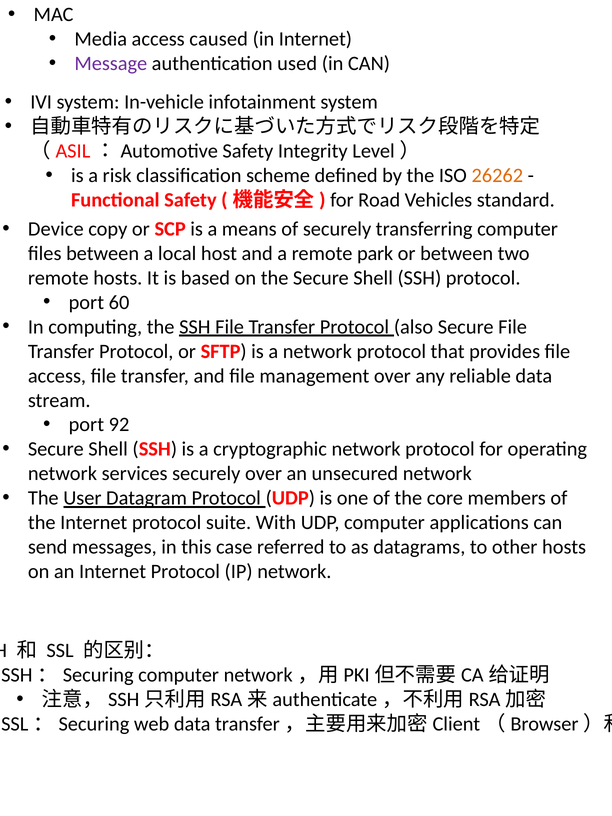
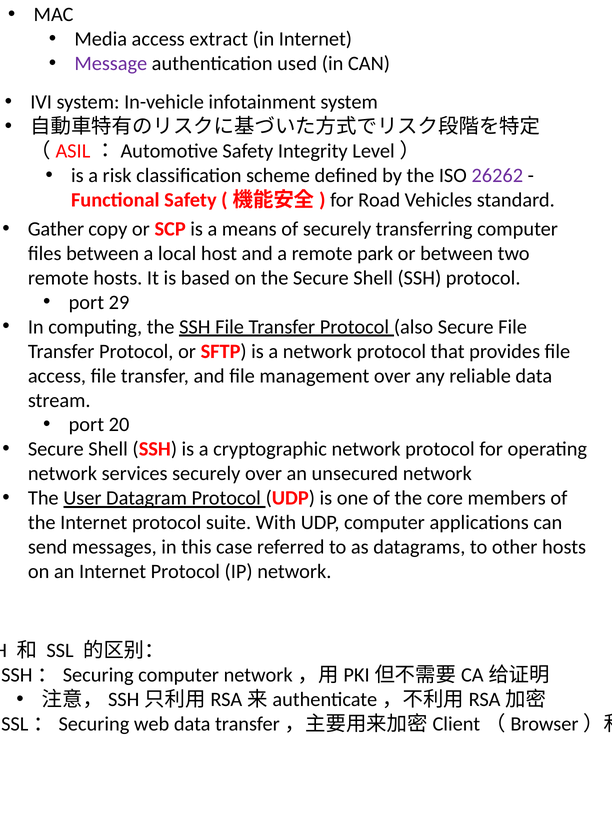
caused: caused -> extract (219, 39)
26262 colour: orange -> purple (497, 175)
Device: Device -> Gather (56, 229)
60: 60 -> 29 (119, 302)
92: 92 -> 20 (119, 425)
